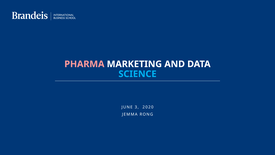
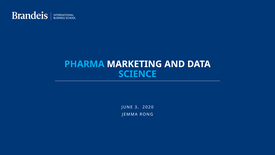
PHARMA colour: pink -> light blue (84, 64)
